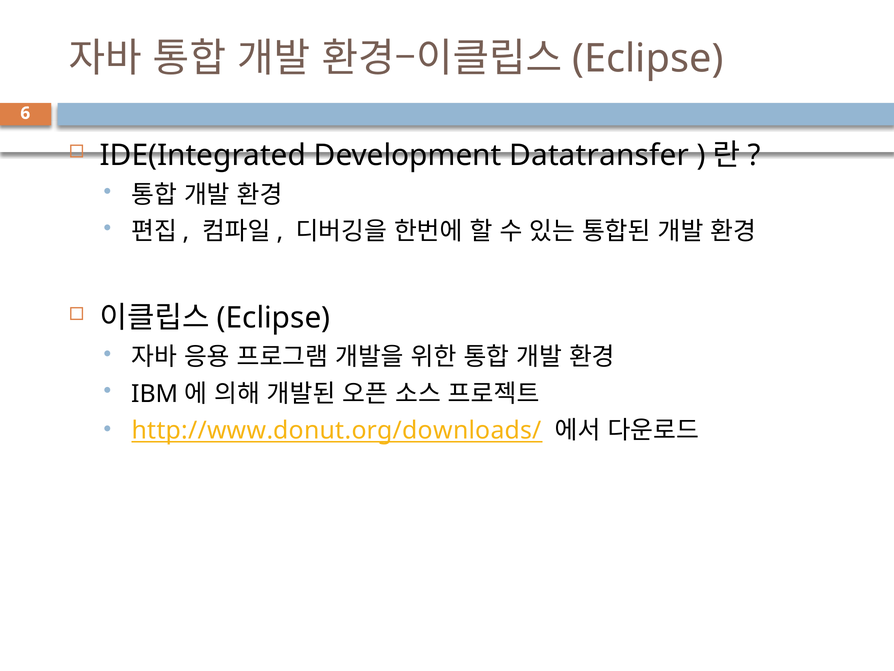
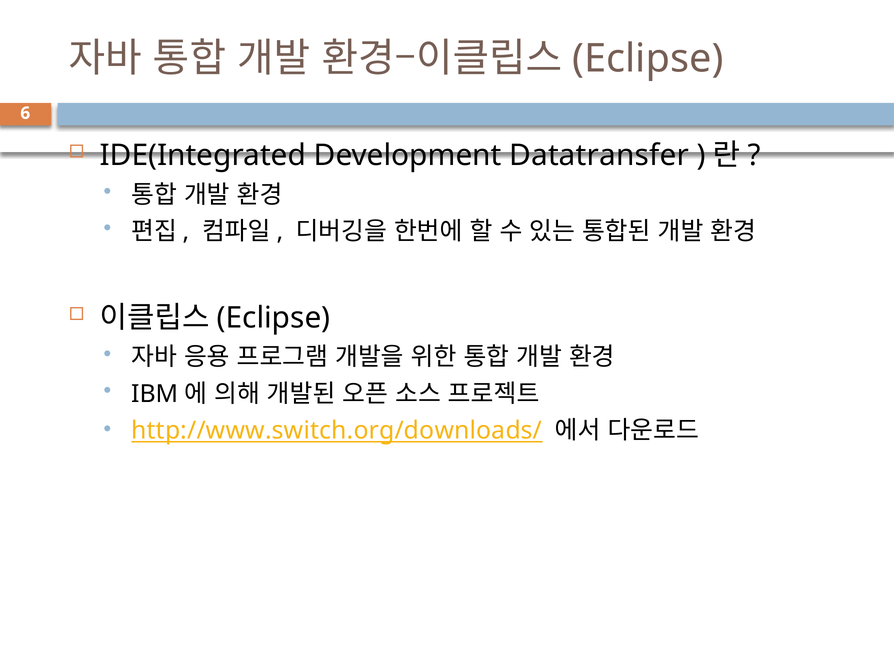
http://www.donut.org/downloads/: http://www.donut.org/downloads/ -> http://www.switch.org/downloads/ (337, 430)
